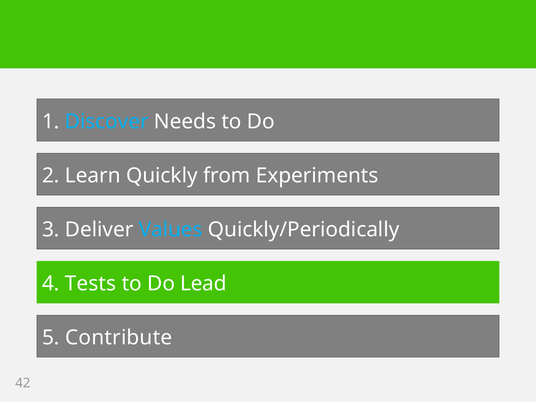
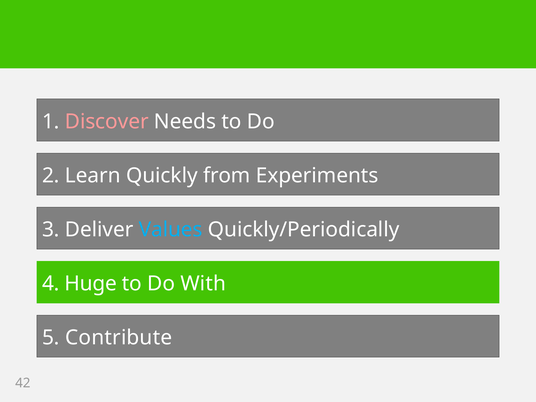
Discover colour: light blue -> pink (107, 122)
Tests: Tests -> Huge (91, 284)
Lead: Lead -> With (203, 284)
